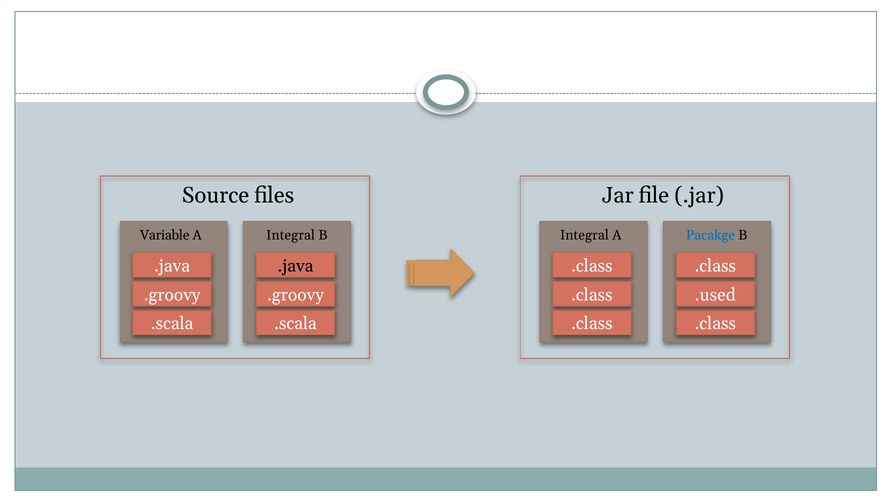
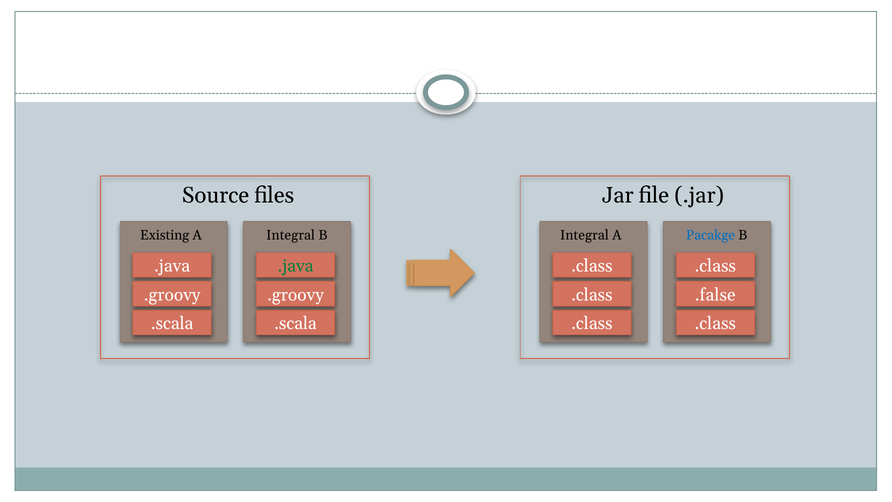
Variable: Variable -> Existing (165, 235)
.java colour: black -> green (296, 266)
.used: .used -> .false (715, 295)
